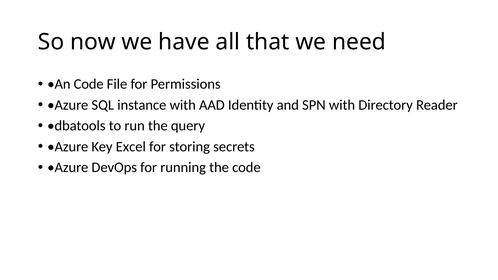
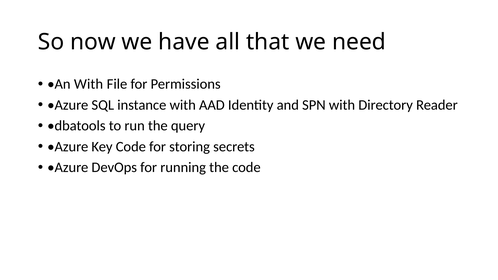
An Code: Code -> With (89, 84)
Key Excel: Excel -> Code (131, 147)
